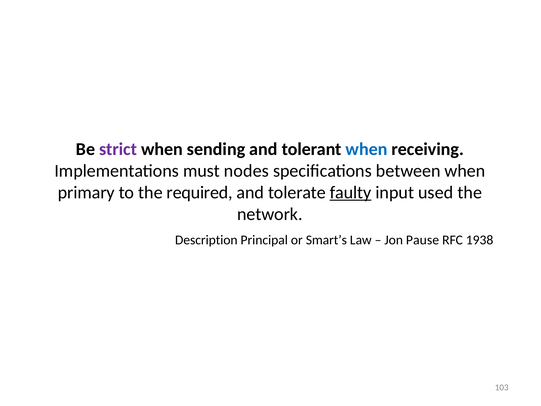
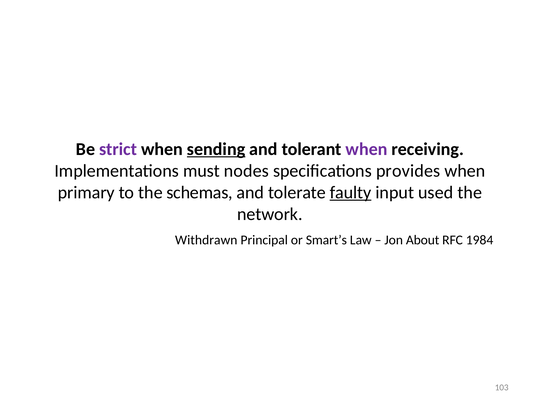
sending underline: none -> present (216, 149)
when colour: blue -> purple (367, 149)
between: between -> provides (408, 171)
required: required -> schemas (200, 192)
Description: Description -> Withdrawn (206, 240)
Pause: Pause -> About (423, 240)
1938: 1938 -> 1984 (480, 240)
